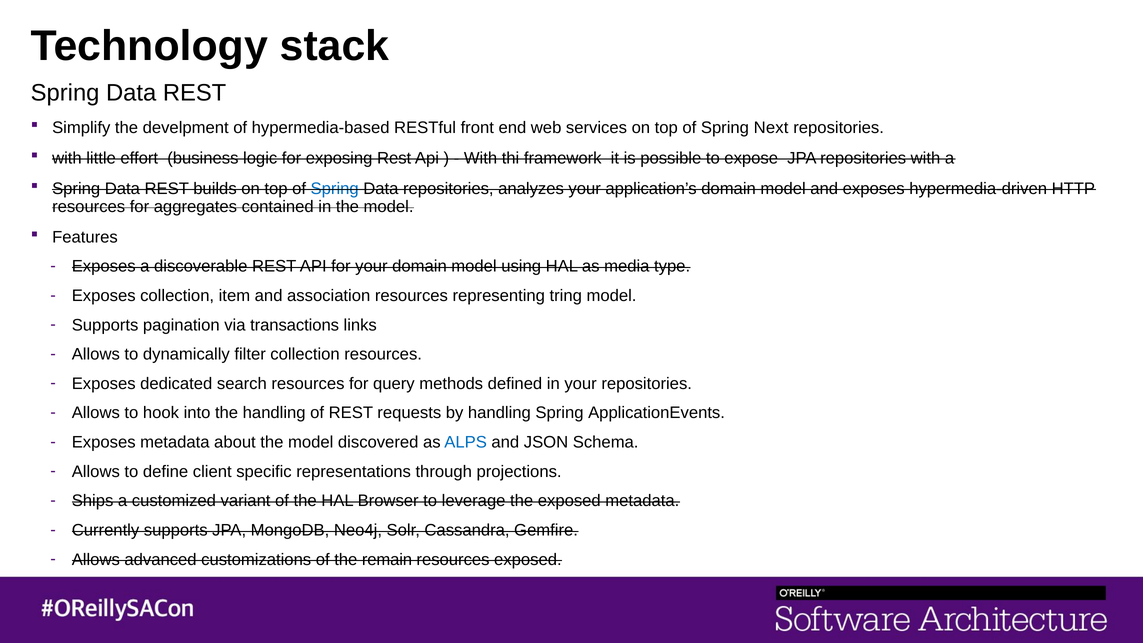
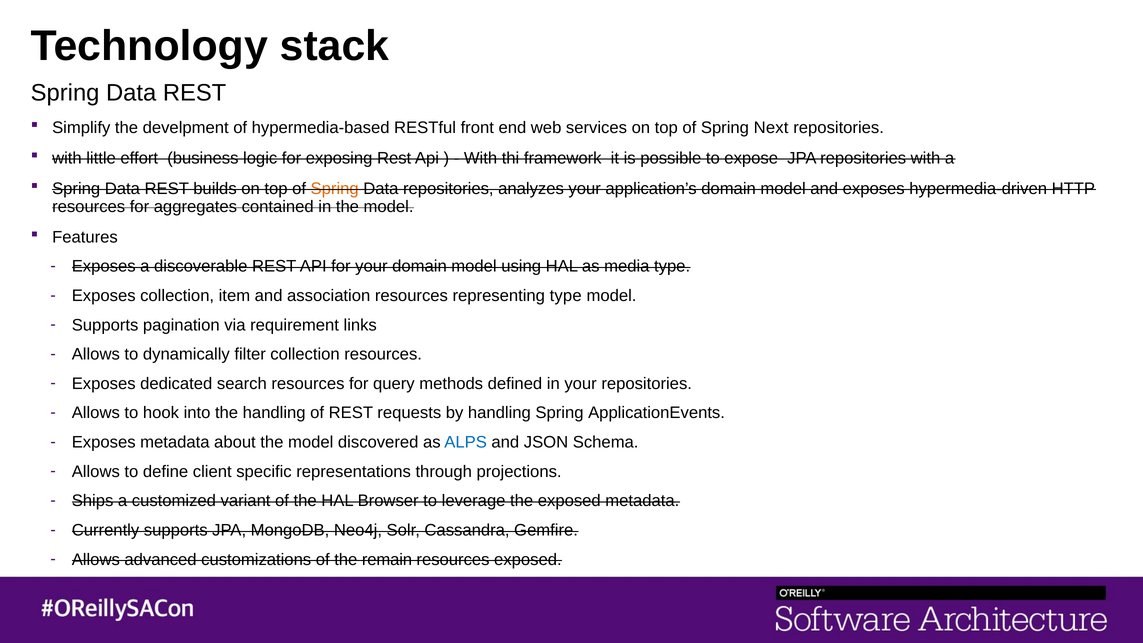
Spring colour: blue -> orange (335, 189)
representing tring: tring -> type (566, 296)
transactions: transactions -> requirement (295, 325)
